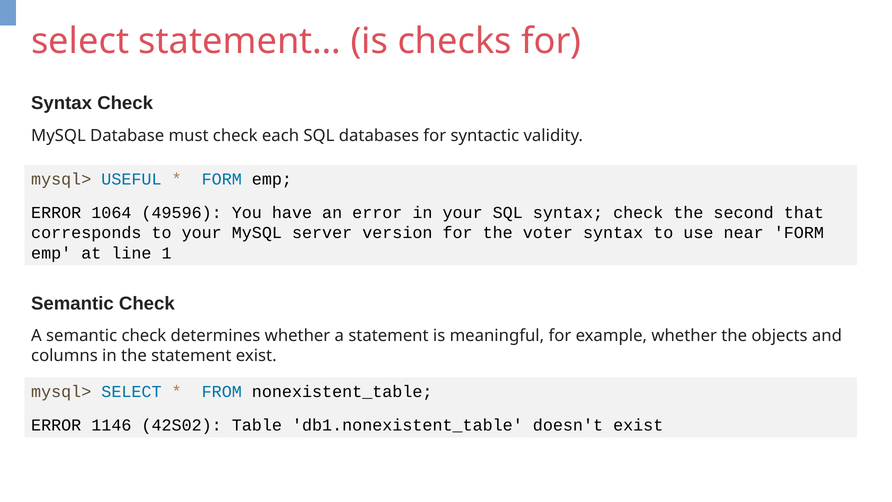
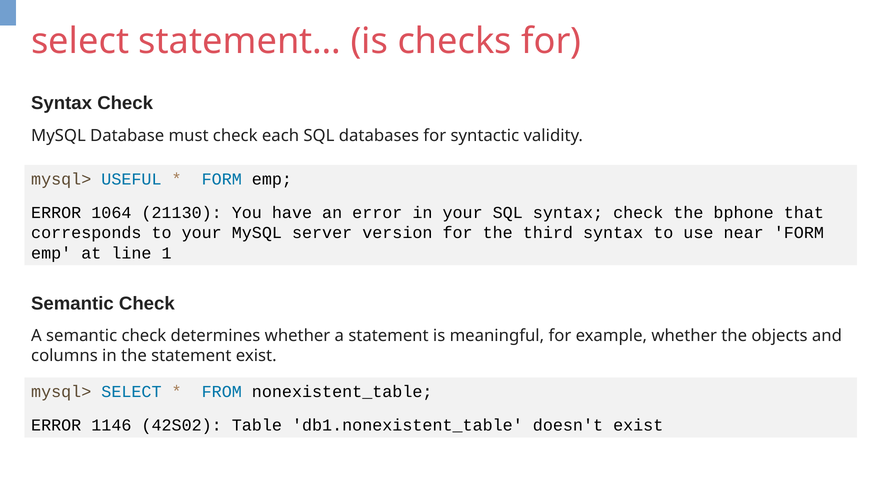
49596: 49596 -> 21130 (182, 213)
second: second -> bphone (744, 213)
voter: voter -> third (548, 233)
